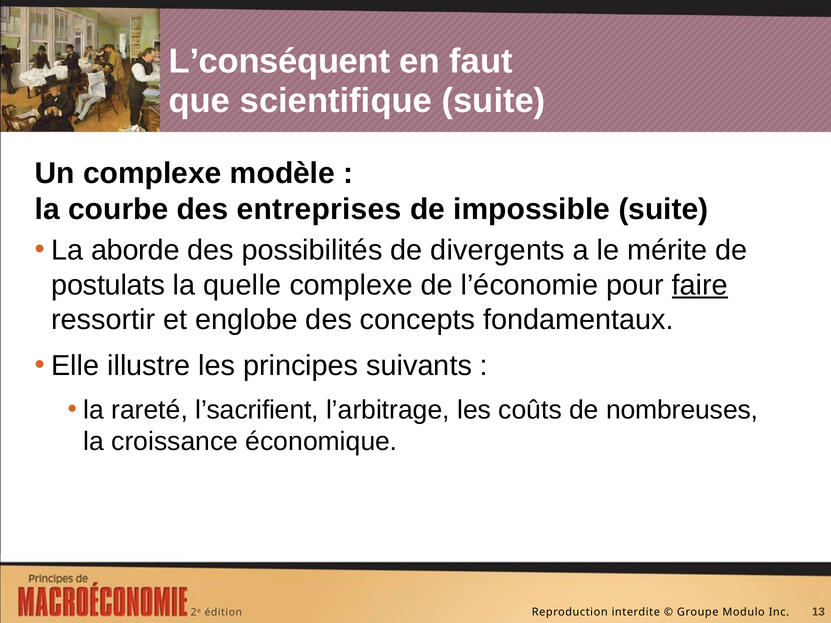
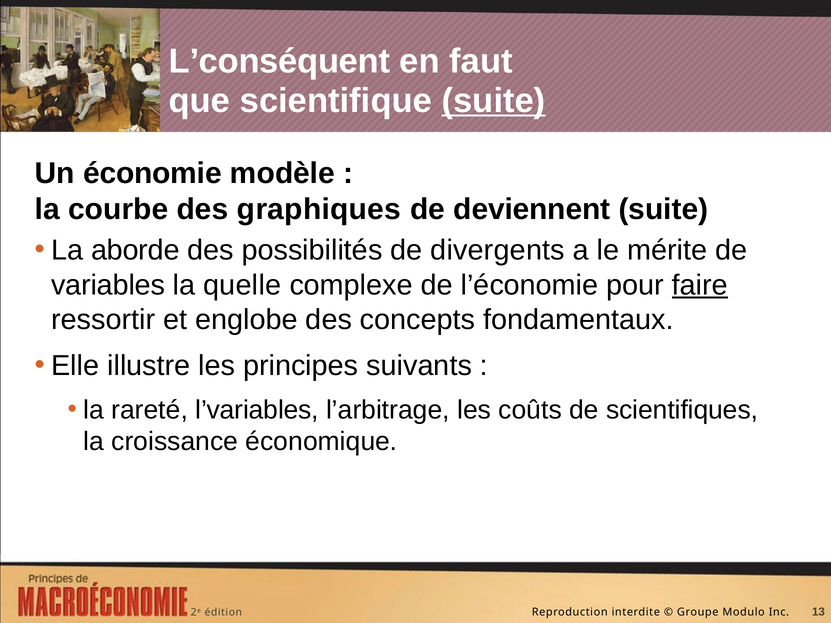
suite underline: none -> present (494, 101)
Un complexe: complexe -> économie (152, 174)
entreprises: entreprises -> graphiques (319, 210)
impossible: impossible -> deviennent (532, 210)
postulats: postulats -> variables (108, 285)
l’sacrifient: l’sacrifient -> l’variables (257, 410)
nombreuses: nombreuses -> scientifiques (682, 410)
